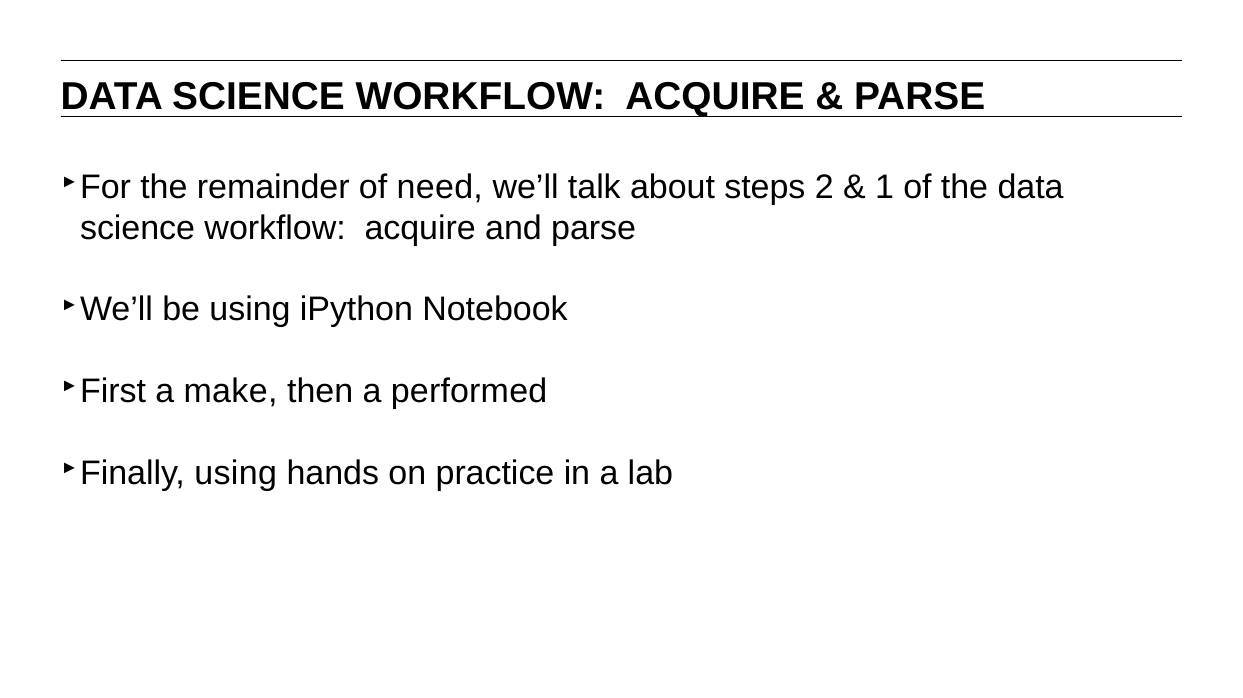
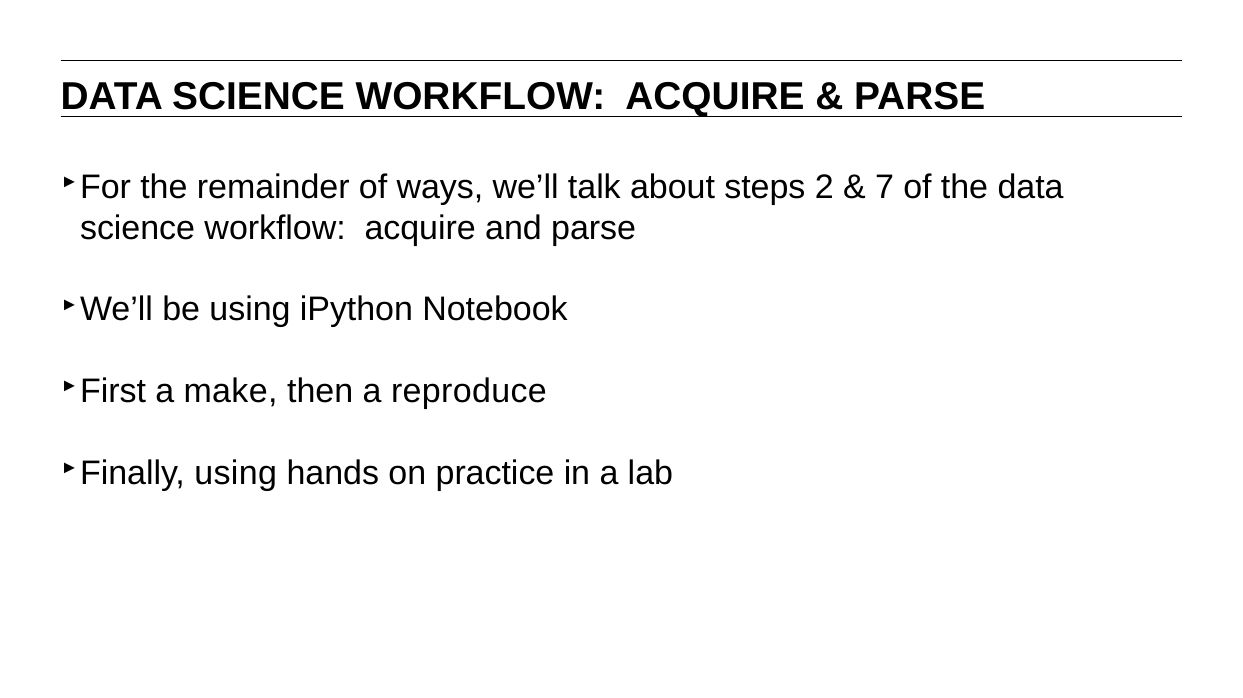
need: need -> ways (440, 187)
1: 1 -> 7 (885, 187)
performed: performed -> reproduce (469, 391)
